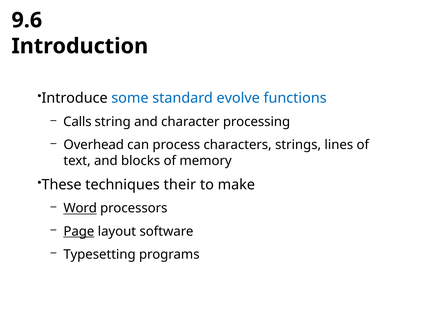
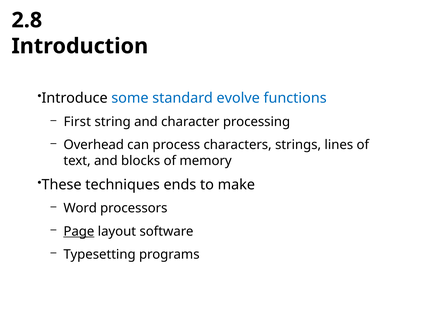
9.6: 9.6 -> 2.8 (27, 20)
Calls: Calls -> First (77, 122)
their: their -> ends (180, 185)
Word underline: present -> none (80, 208)
